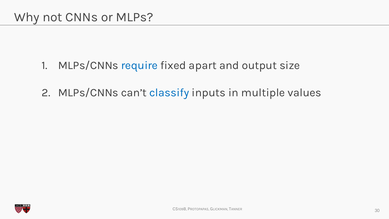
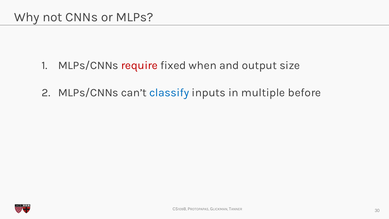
require colour: blue -> red (139, 65)
apart: apart -> when (203, 65)
values: values -> before (305, 93)
